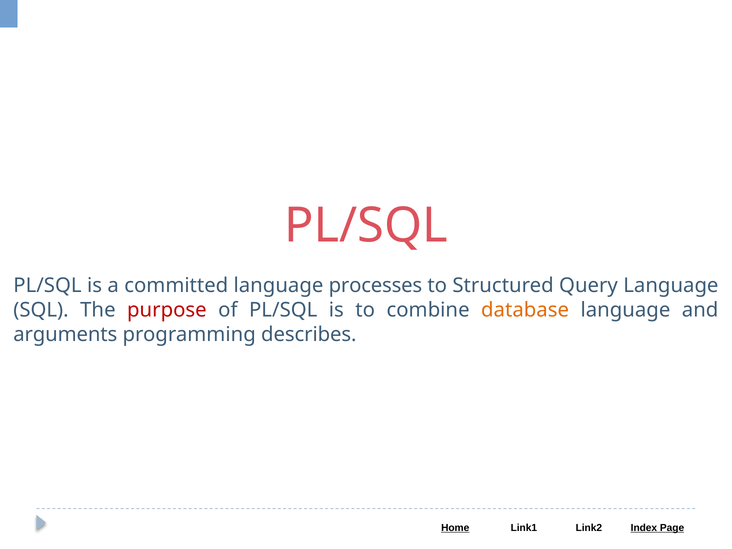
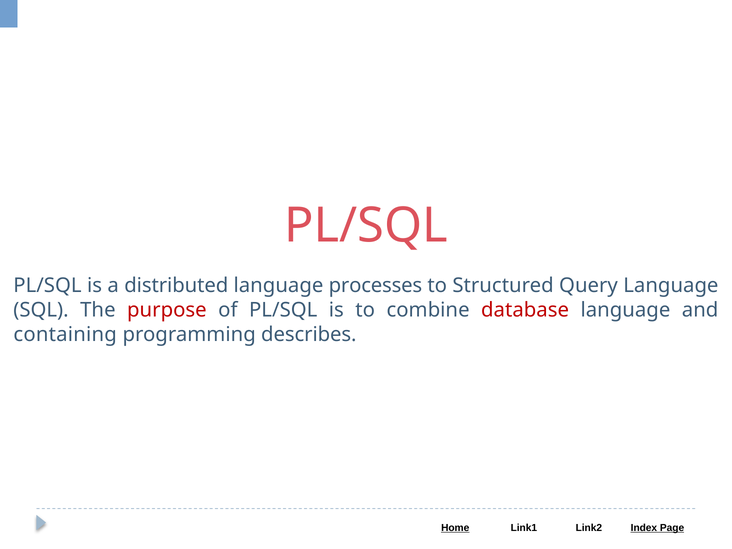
committed: committed -> distributed (176, 286)
database colour: orange -> red (525, 310)
arguments: arguments -> containing (65, 334)
